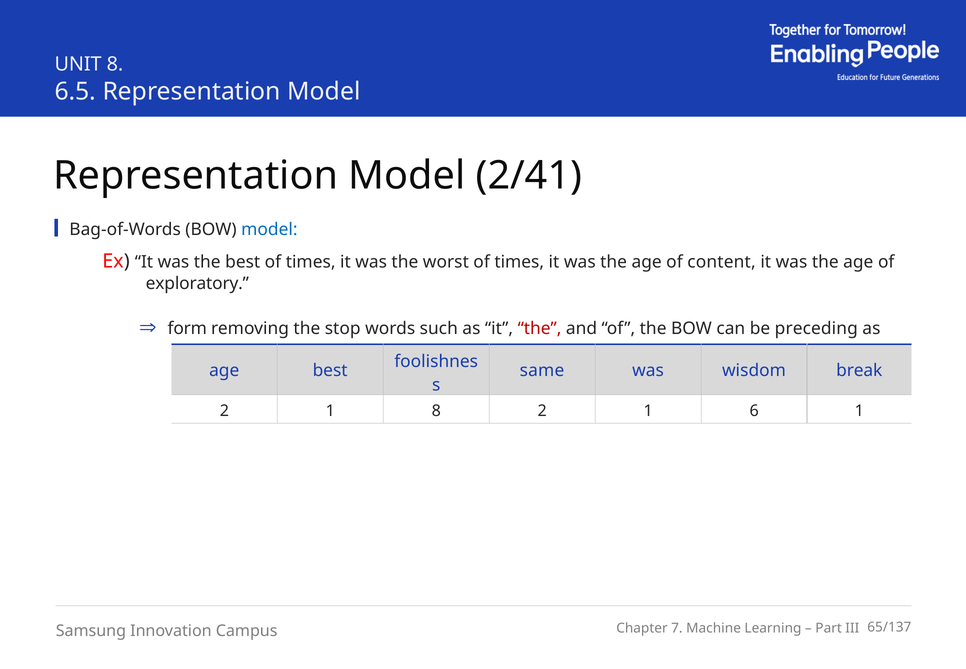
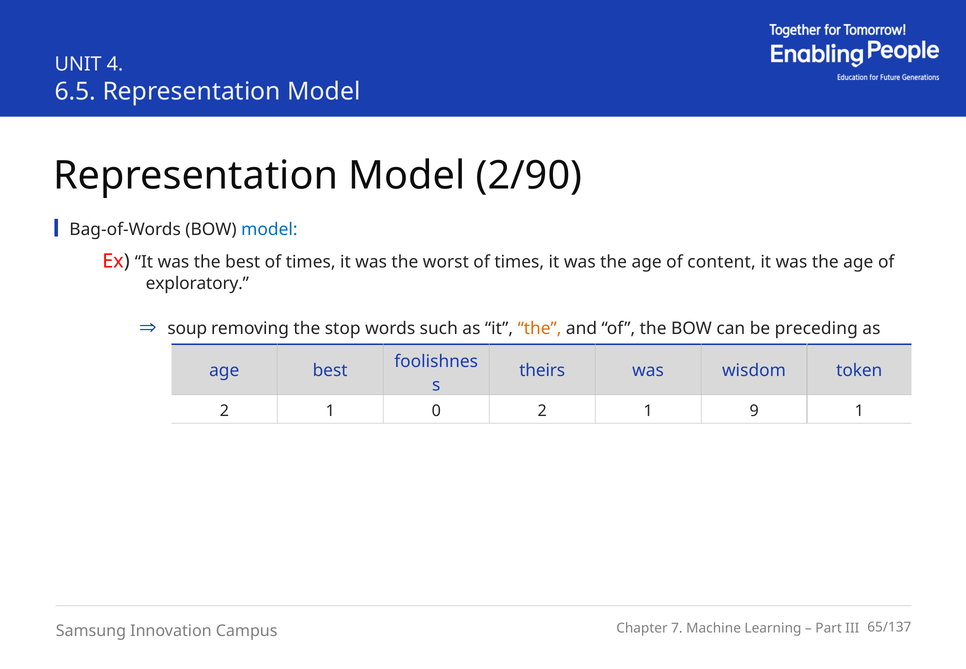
UNIT 8: 8 -> 4 (115, 64)
2/41: 2/41 -> 2/90 (529, 176)
form: form -> soup (187, 328)
the colour: red -> orange (540, 328)
same: same -> theirs (542, 371)
break: break -> token (859, 371)
1 8: 8 -> 0 (436, 411)
6: 6 -> 9 (754, 411)
